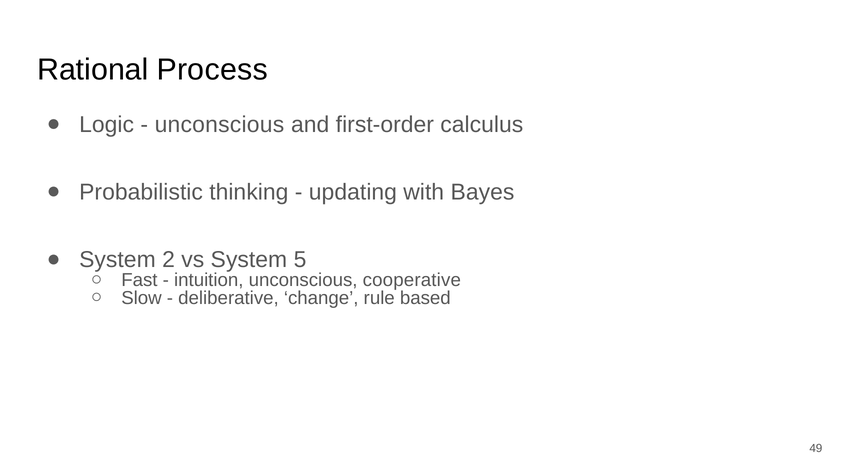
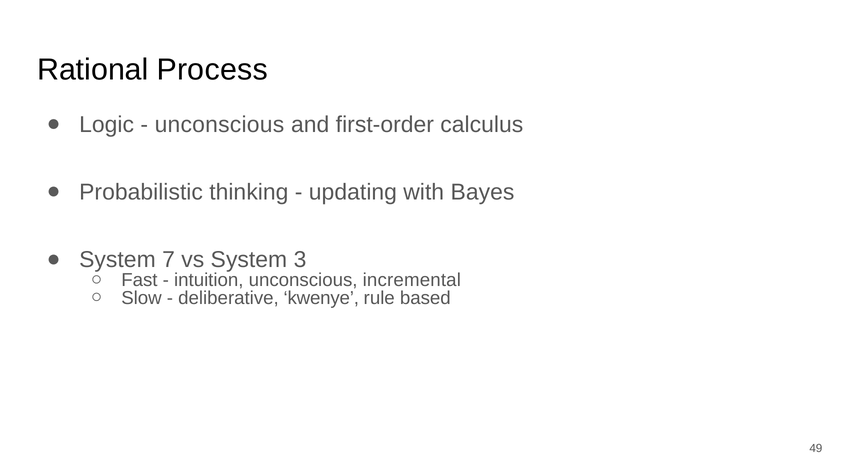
2: 2 -> 7 (169, 260)
5: 5 -> 3 (300, 260)
cooperative: cooperative -> incremental (412, 280)
change: change -> kwenye (321, 298)
